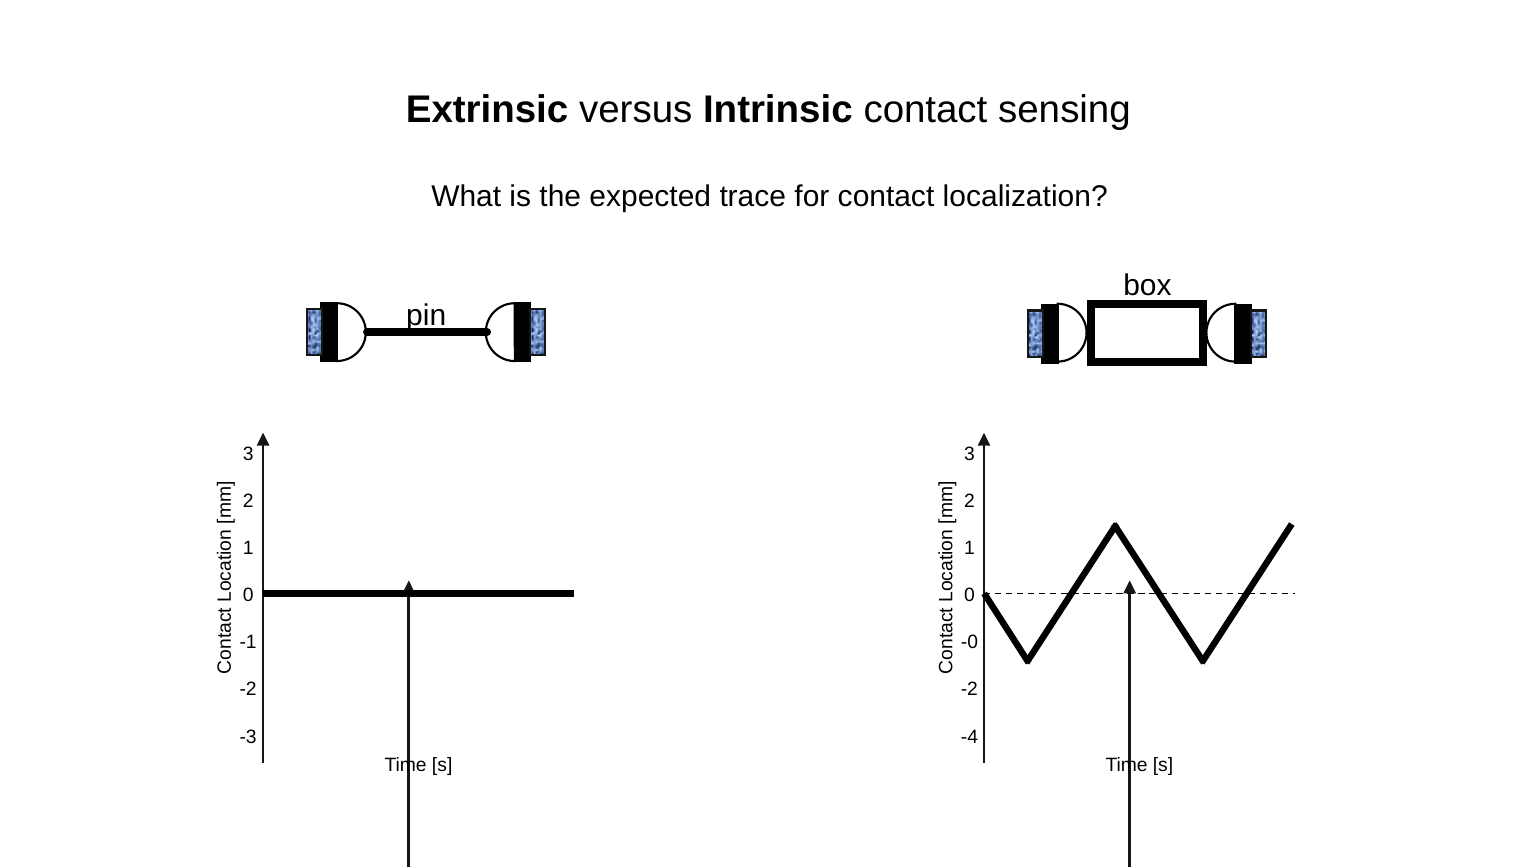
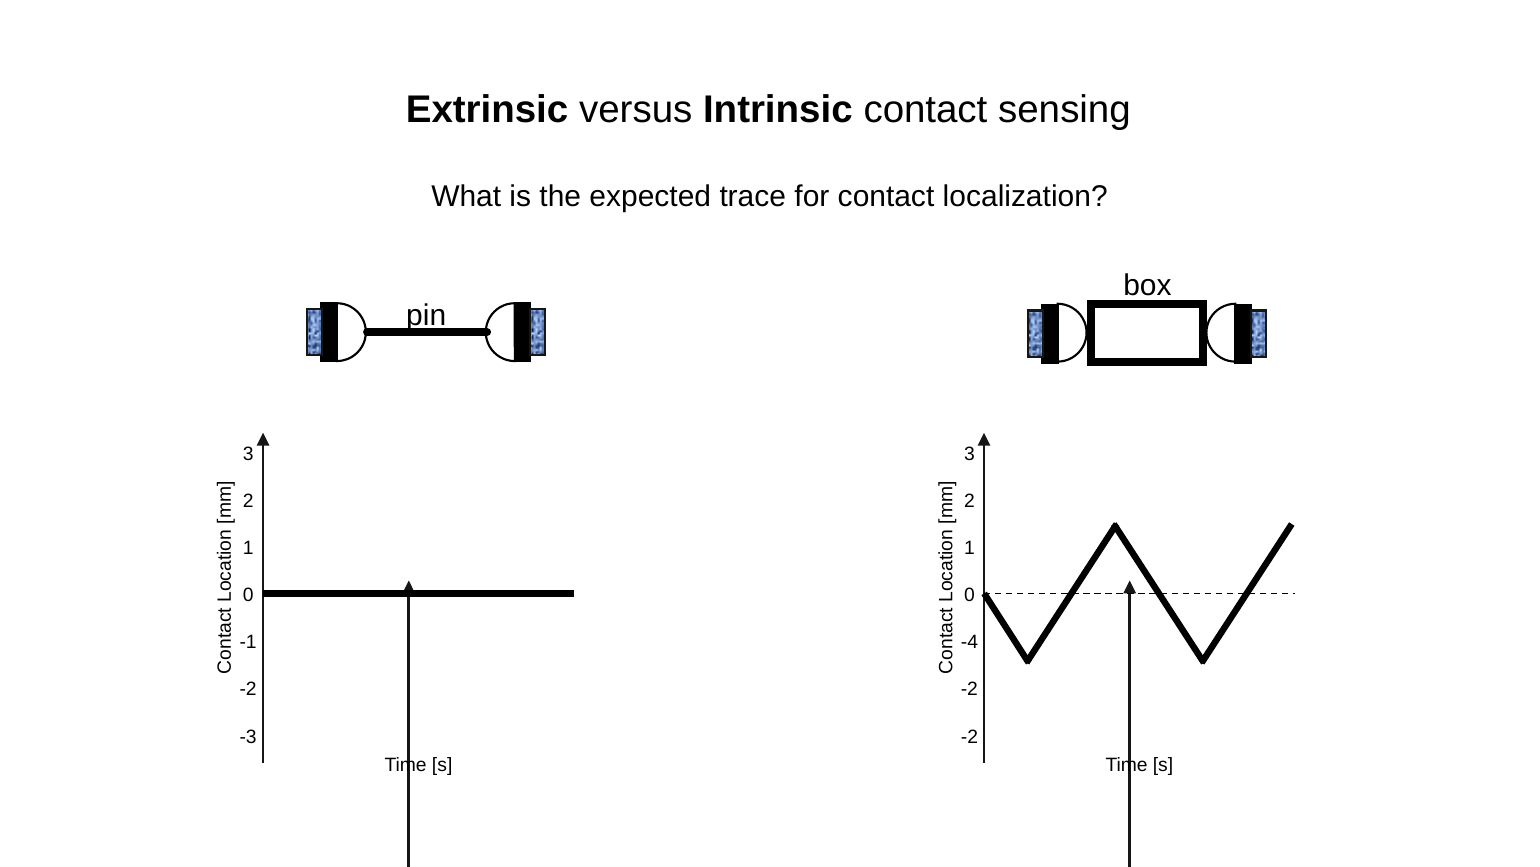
-0: -0 -> -4 (969, 642)
-4: -4 -> -2 (969, 736)
